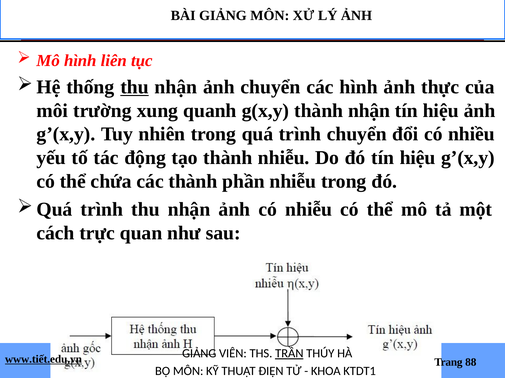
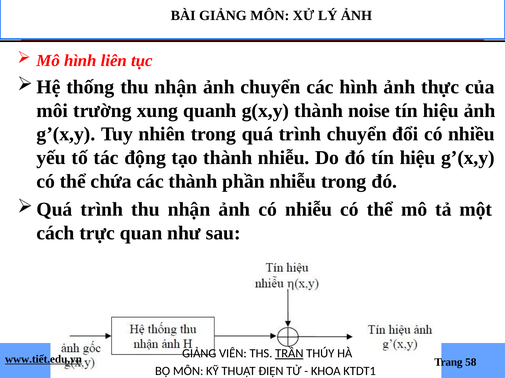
thu underline: present -> none (135, 87)
thành nhận: nhận -> noise (369, 111)
88: 88 -> 58 (471, 363)
